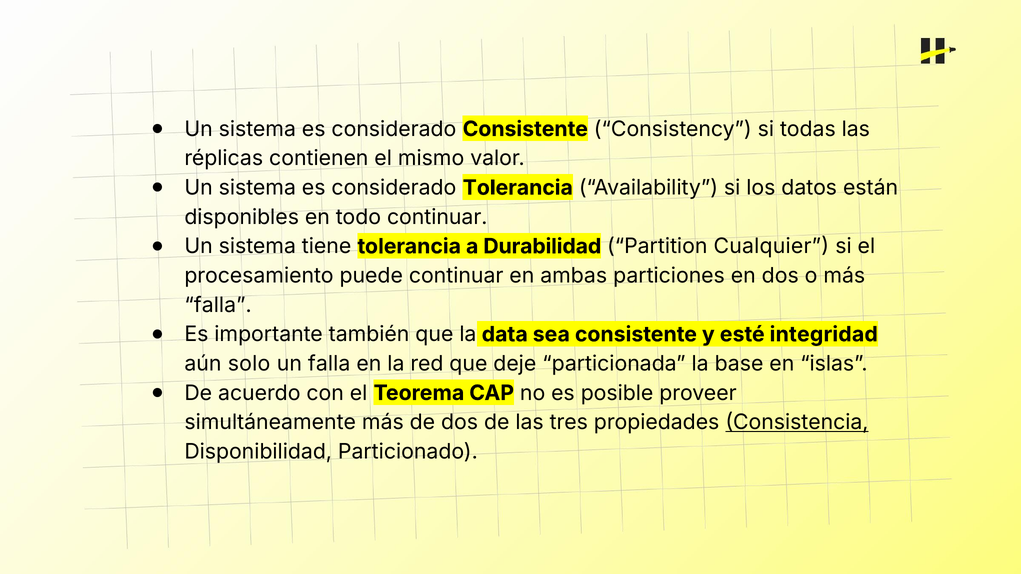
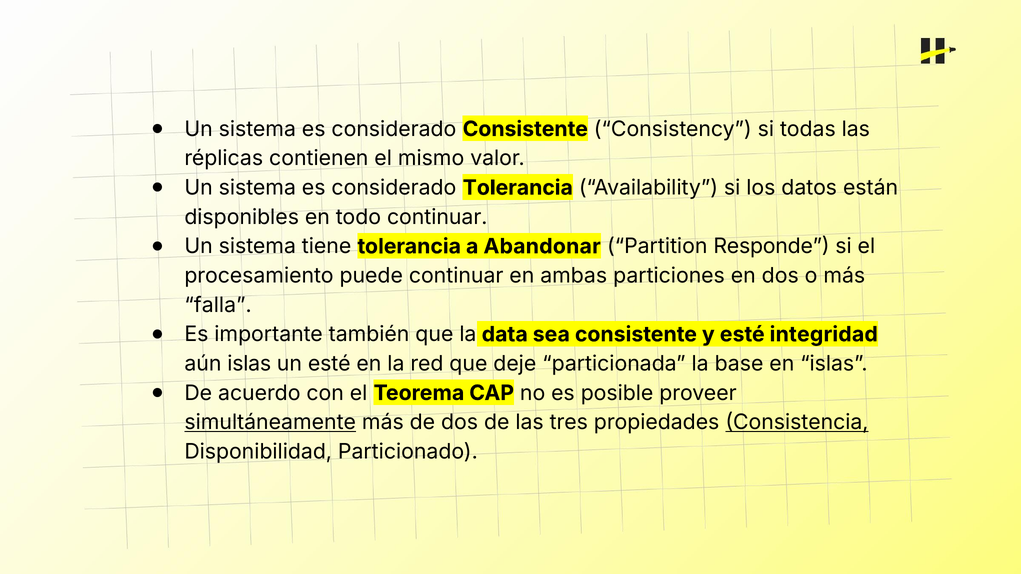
Durabilidad: Durabilidad -> Abandonar (542, 247)
Cualquier: Cualquier -> Responde (771, 247)
aún solo: solo -> islas (249, 364)
un falla: falla -> esté (329, 364)
simultáneamente underline: none -> present (270, 423)
